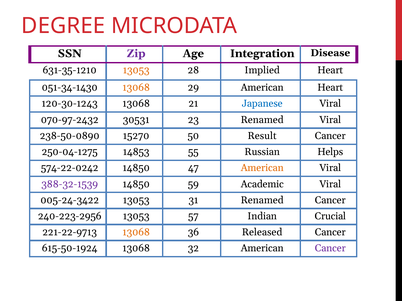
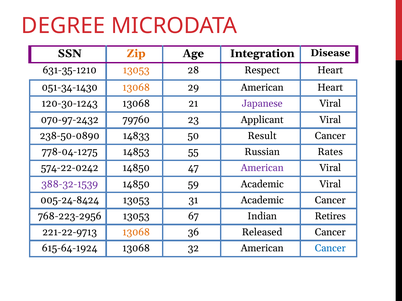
Zip colour: purple -> orange (136, 54)
Implied: Implied -> Respect (262, 70)
Japanese colour: blue -> purple (262, 104)
30531: 30531 -> 79760 (136, 120)
23 Renamed: Renamed -> Applicant (262, 120)
15270: 15270 -> 14833 (136, 136)
250-04-1275: 250-04-1275 -> 778-04-1275 (70, 152)
Helps: Helps -> Rates (330, 152)
American colour: orange -> purple (262, 168)
005-24-3422: 005-24-3422 -> 005-24-8424 (70, 200)
31 Renamed: Renamed -> Academic (262, 200)
240-223-2956: 240-223-2956 -> 768-223-2956 (70, 216)
57: 57 -> 67 (193, 216)
Crucial: Crucial -> Retires (330, 216)
615-50-1924: 615-50-1924 -> 615-64-1924 (70, 249)
Cancer colour: purple -> blue (330, 249)
